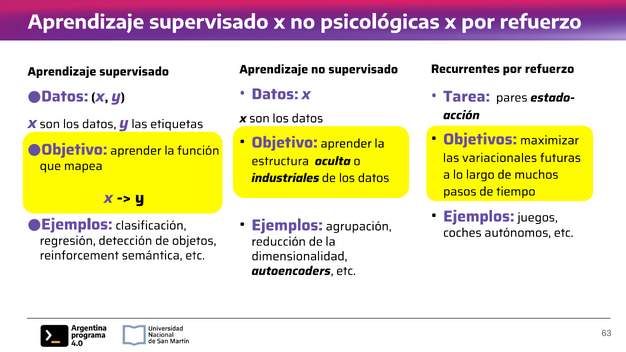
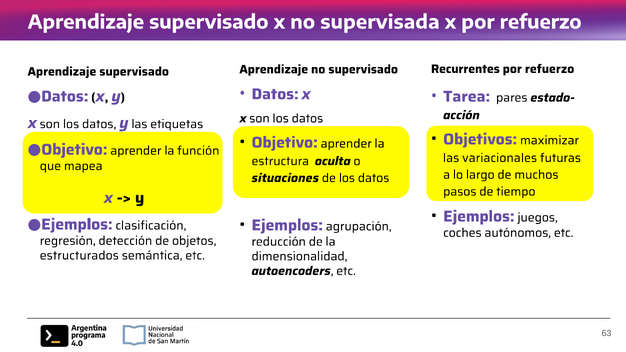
psicológicas: psicológicas -> supervisada (380, 22)
industriales: industriales -> situaciones (285, 178)
reinforcement: reinforcement -> estructurados (79, 256)
